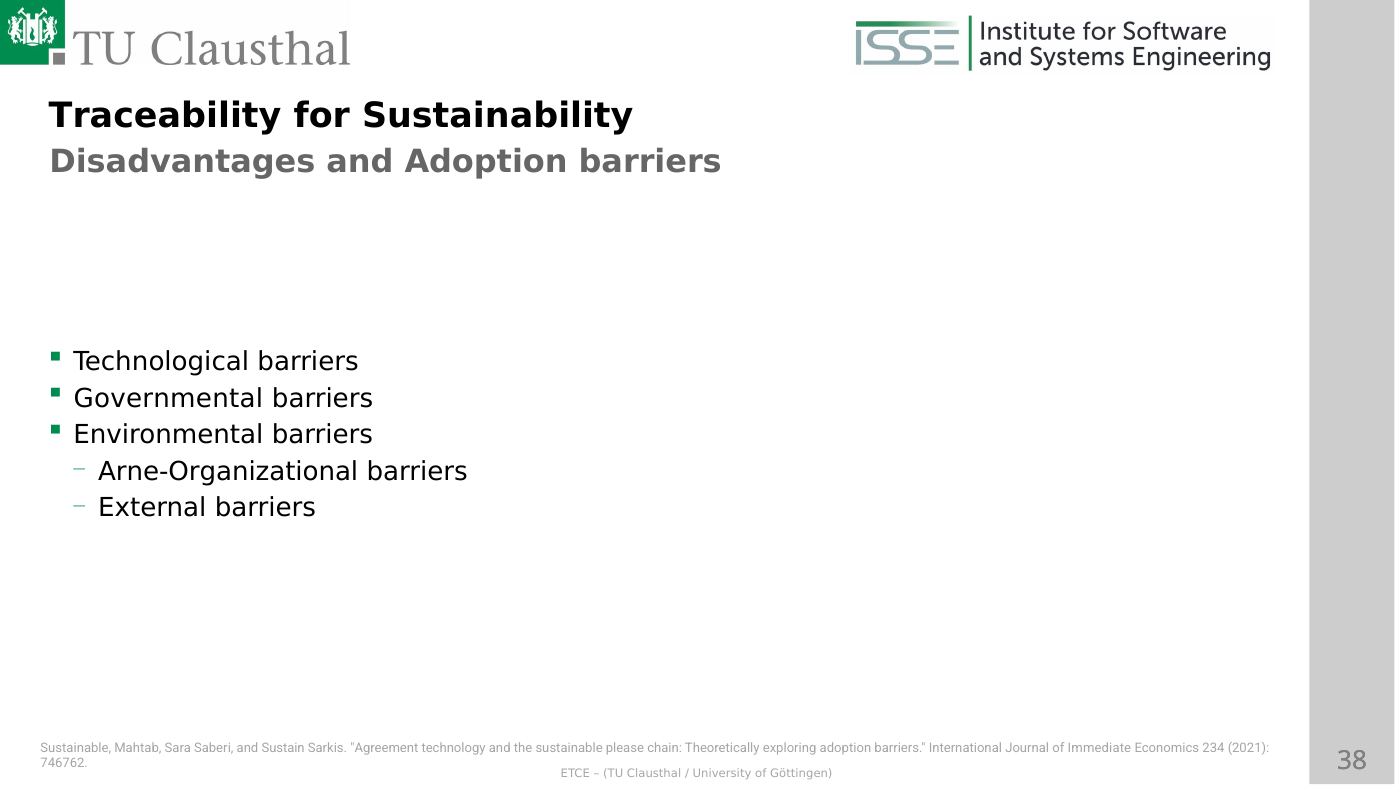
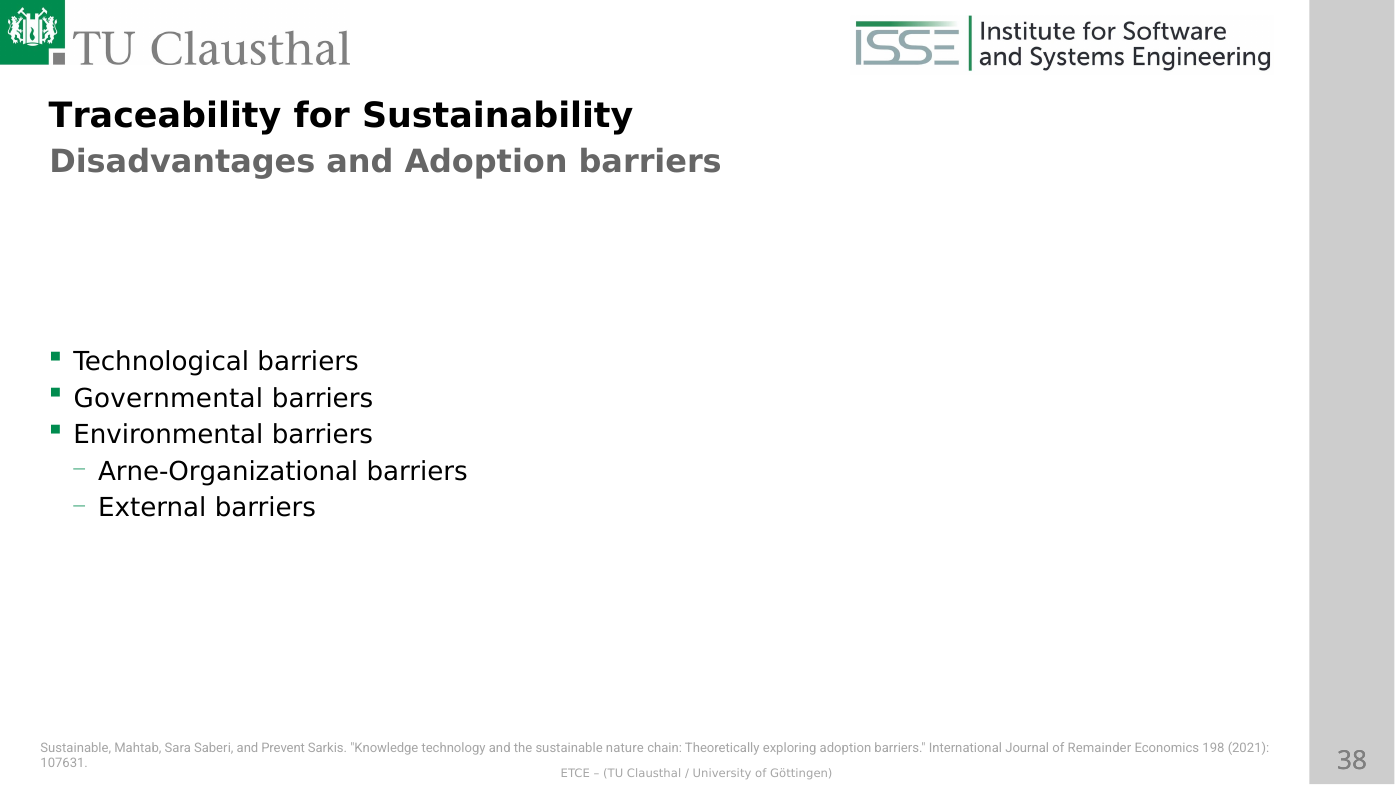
Sustain: Sustain -> Prevent (283, 747)
Agreement: Agreement -> Knowledge (384, 747)
please: please -> nature (625, 747)
Immediate: Immediate -> Remainder (1099, 747)
234: 234 -> 198 (1213, 747)
746762: 746762 -> 107631 (64, 763)
